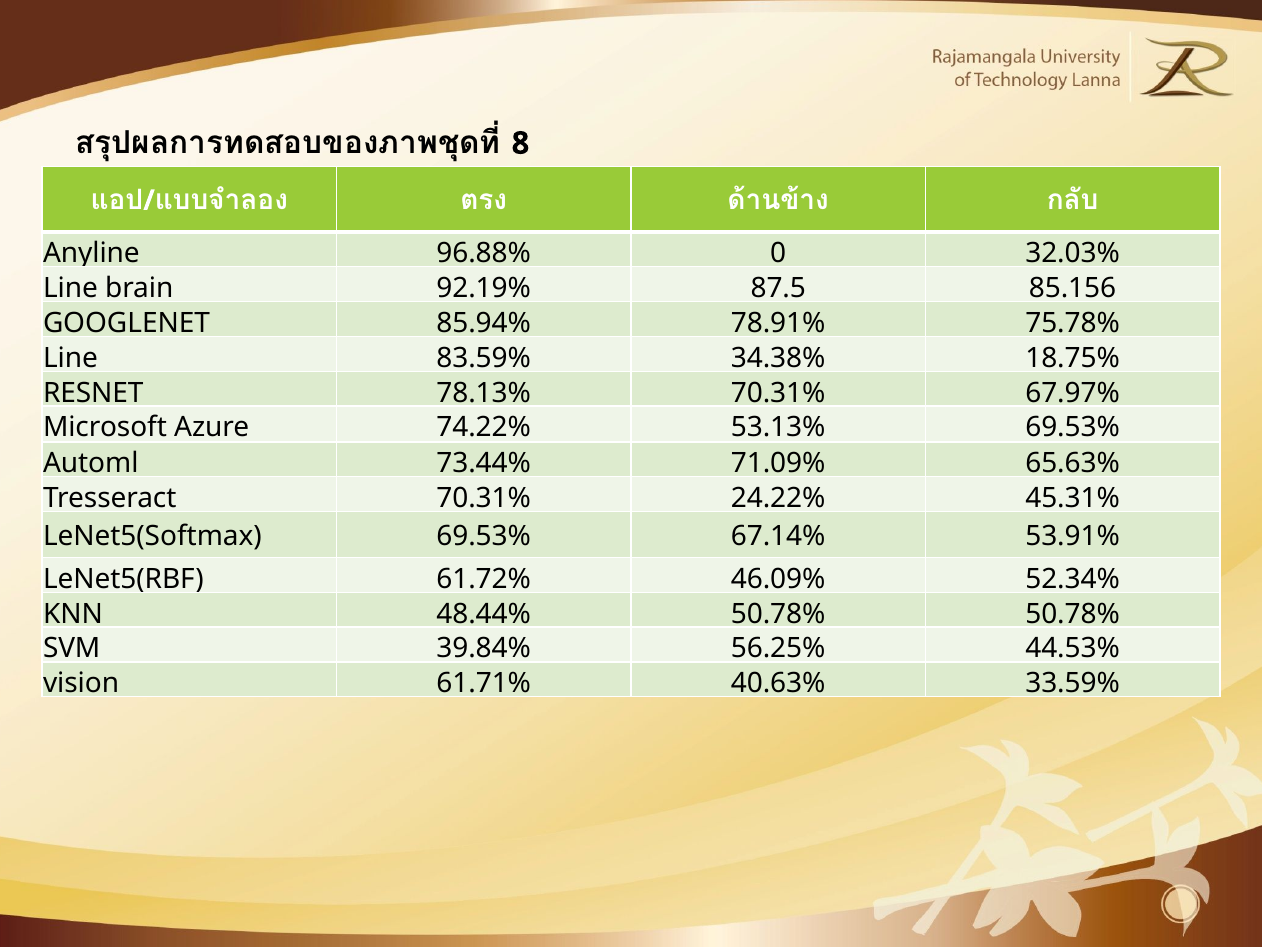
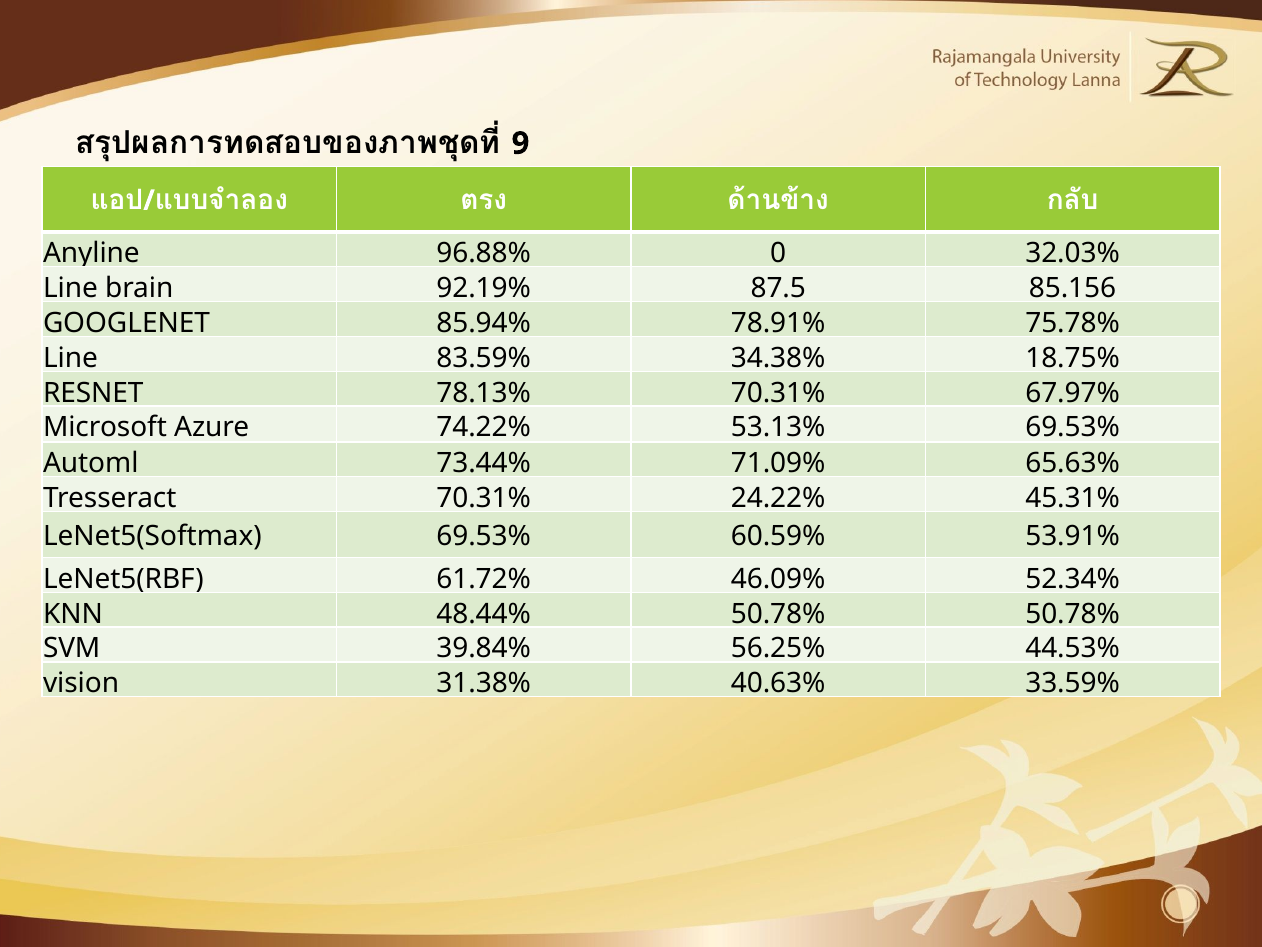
8: 8 -> 9 (520, 143)
67.14%: 67.14% -> 60.59% (778, 536)
61.71%: 61.71% -> 31.38% (484, 683)
